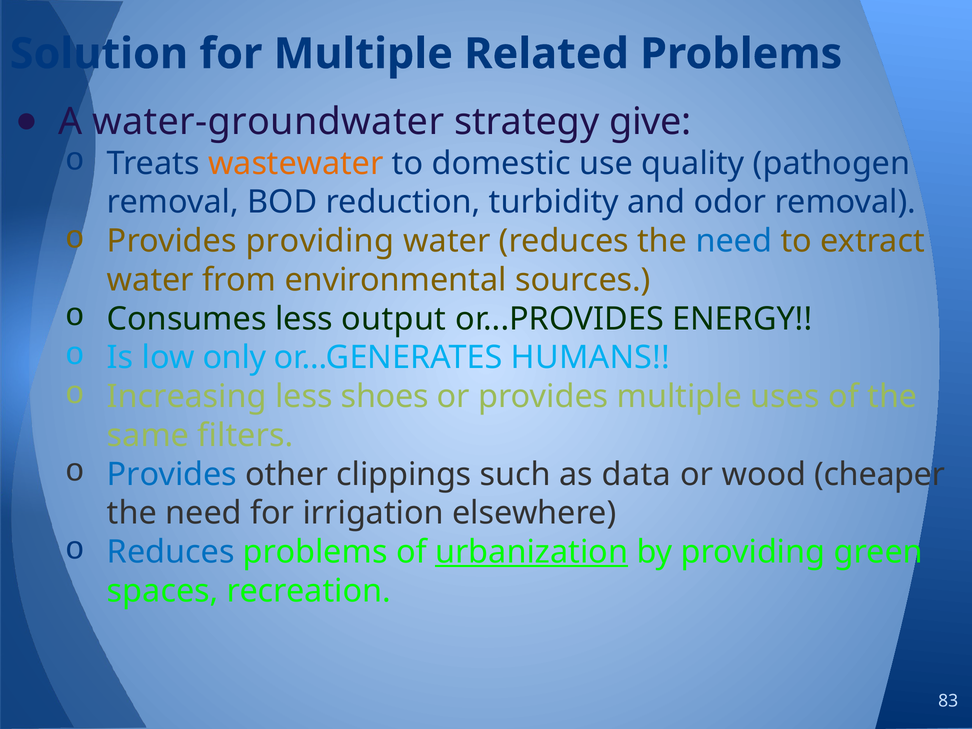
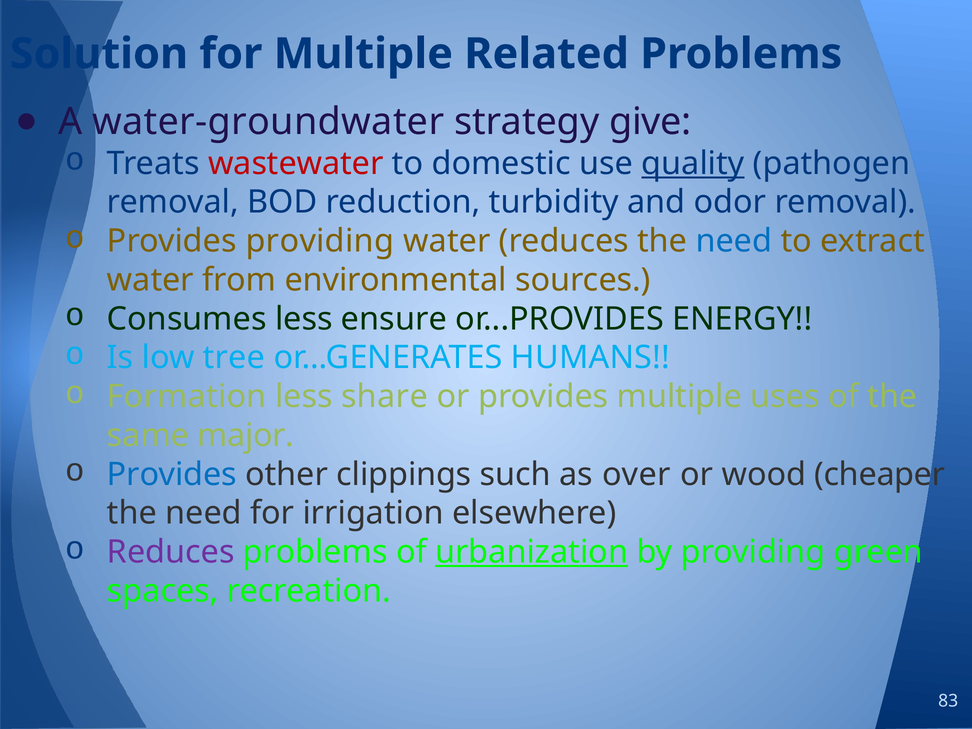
wastewater colour: orange -> red (296, 163)
quality underline: none -> present (693, 163)
output: output -> ensure (394, 319)
only: only -> tree (234, 358)
Increasing: Increasing -> Formation (187, 397)
shoes: shoes -> share (384, 397)
filters: filters -> major (246, 436)
data: data -> over (636, 474)
Reduces colour: blue -> purple (171, 552)
